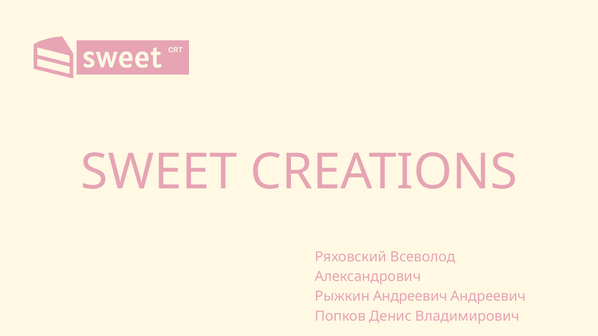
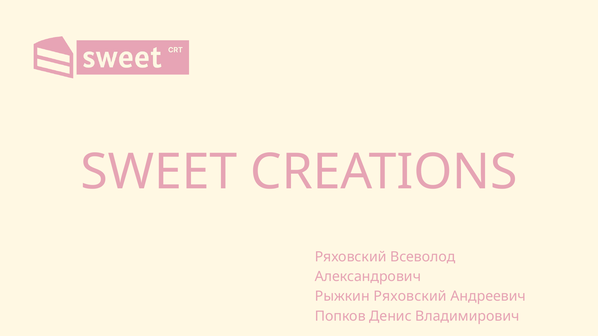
Рыжкин Андреевич: Андреевич -> Ряховский (410, 297)
